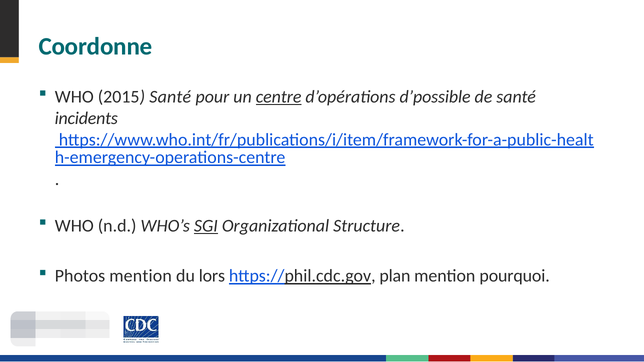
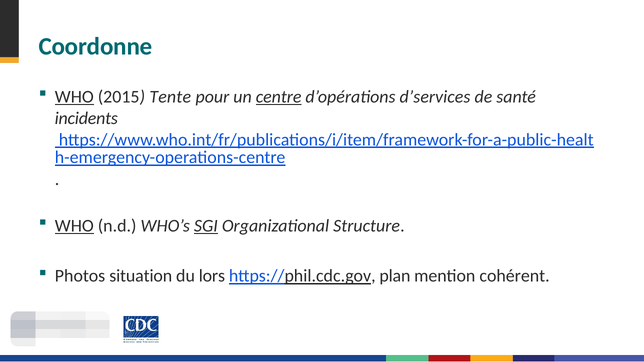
WHO underline: none -> present (74, 97)
2015 Santé: Santé -> Tente (170, 97)
d’possible: d’possible -> d’services (435, 97)
WHO underline: none -> present (74, 226)
Photos mention: mention -> situation (141, 276)
pourquoi: pourquoi -> cohérent (515, 276)
